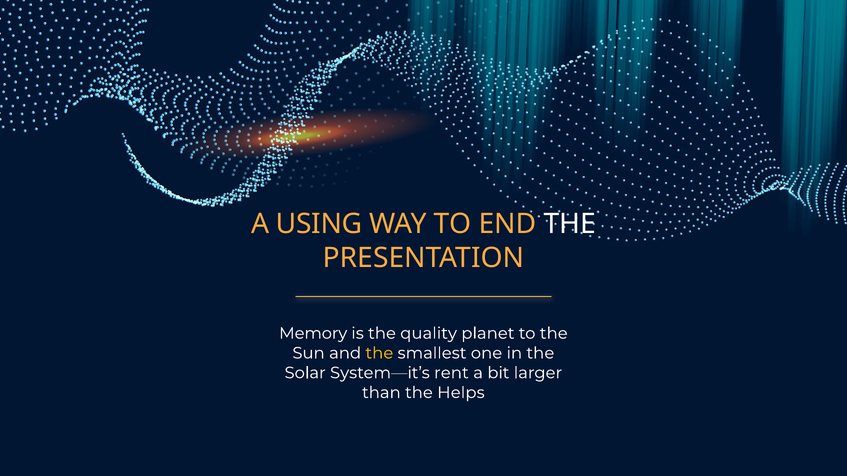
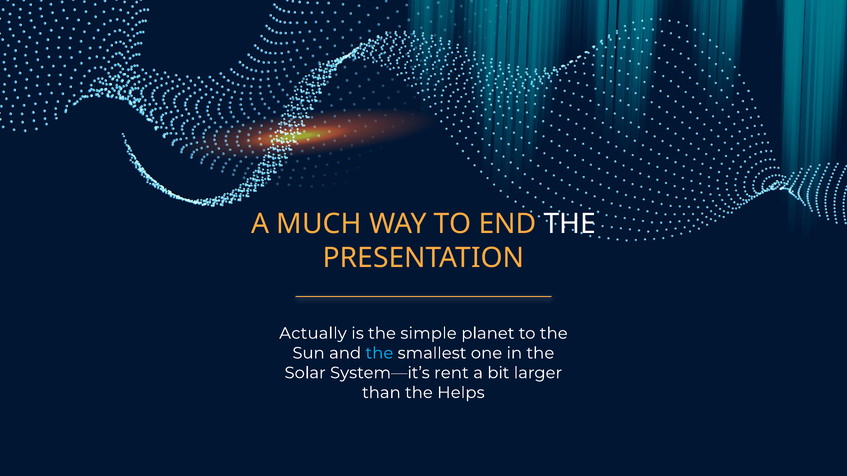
USING: USING -> MUCH (319, 224)
Memory: Memory -> Actually (313, 334)
quality: quality -> simple (429, 334)
the colour: yellow -> light blue (379, 353)
